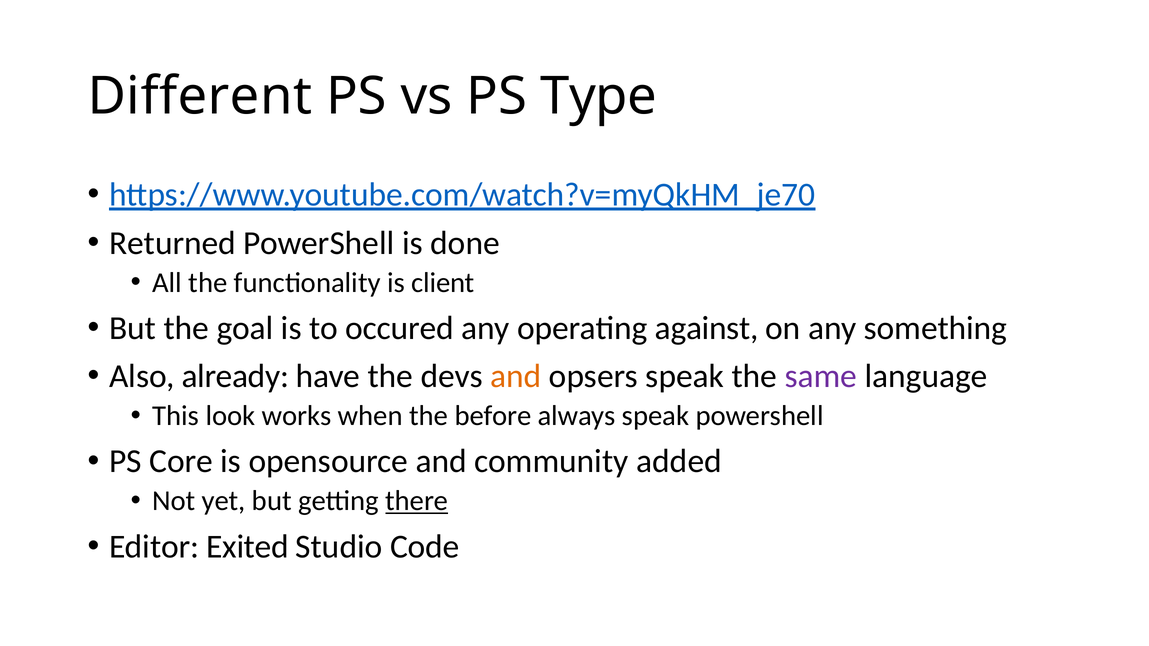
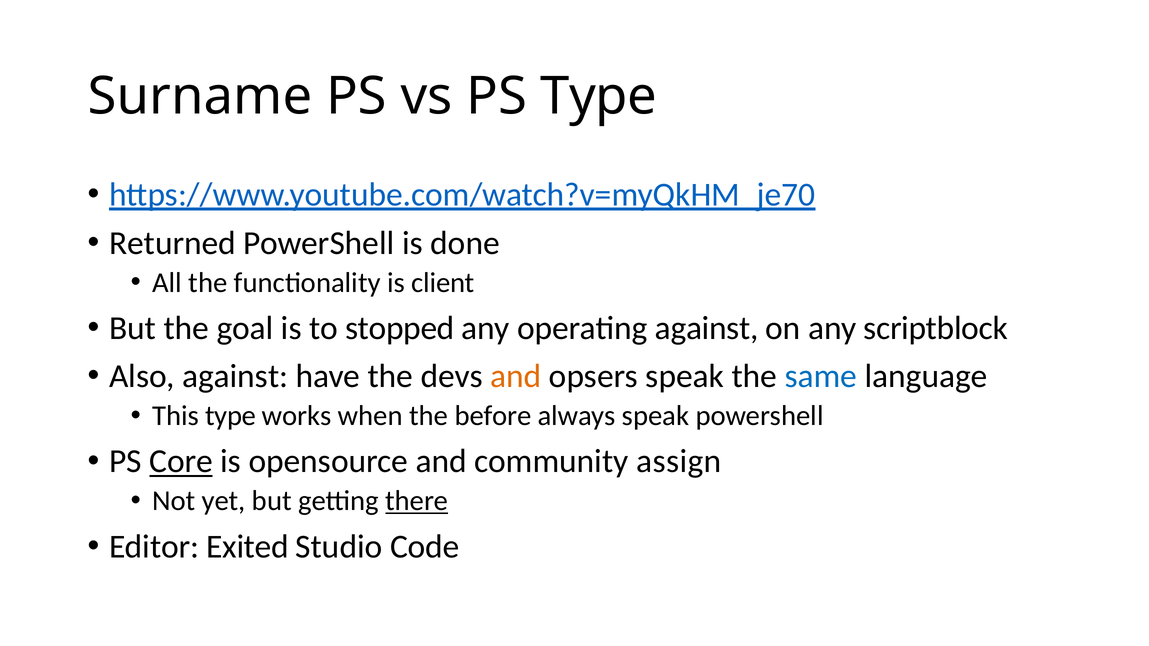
Different: Different -> Surname (200, 97)
occured: occured -> stopped (400, 328)
something: something -> scriptblock (936, 328)
Also already: already -> against (235, 376)
same colour: purple -> blue (821, 376)
This look: look -> type (231, 416)
Core underline: none -> present (181, 462)
added: added -> assign (679, 462)
